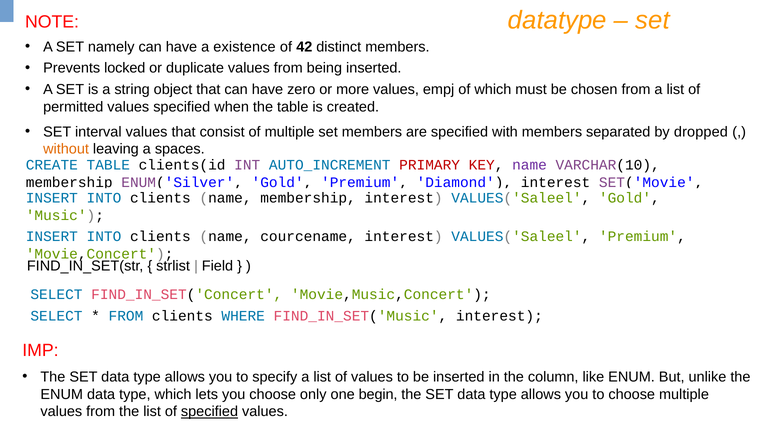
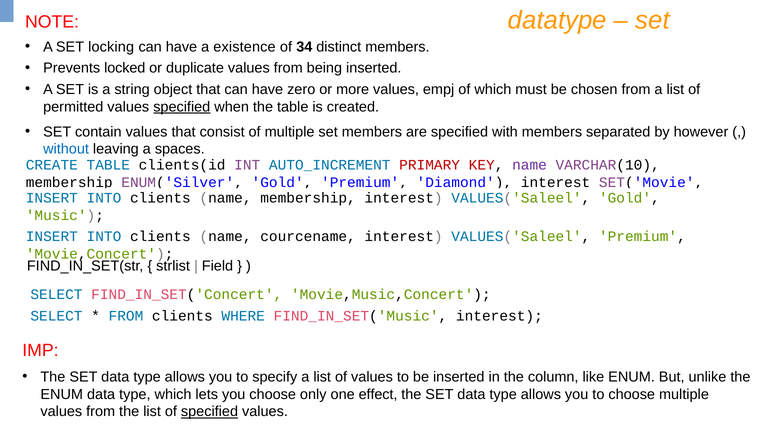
namely: namely -> locking (111, 47)
42: 42 -> 34 (304, 47)
specified underline: none -> present (182, 107)
interval: interval -> contain (98, 132)
dropped: dropped -> however (701, 132)
without colour: orange -> blue (66, 149)
begin: begin -> effect (378, 395)
